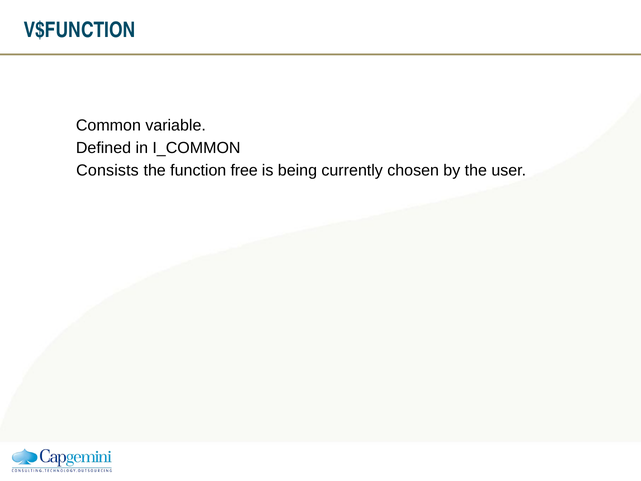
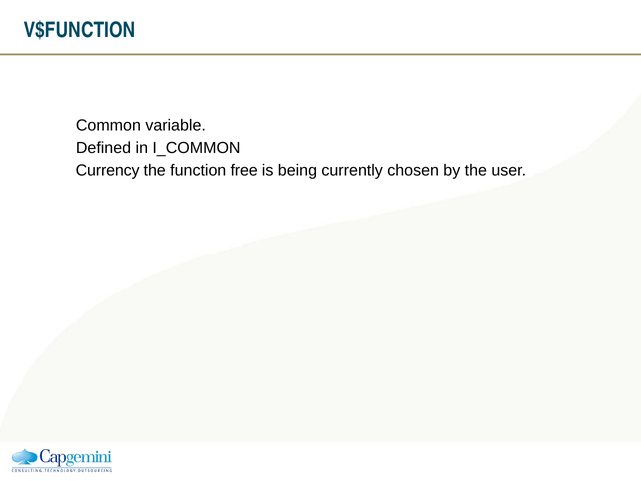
Consists: Consists -> Currency (108, 170)
